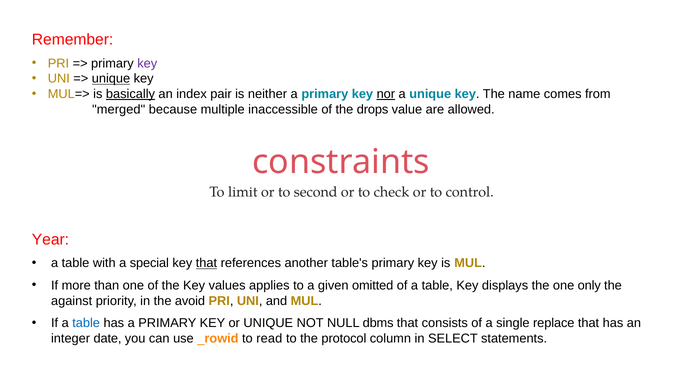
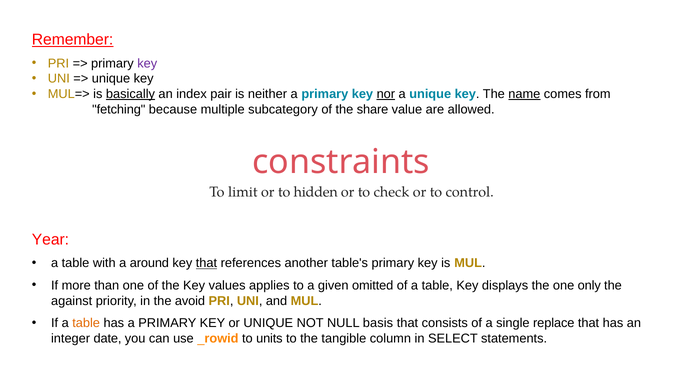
Remember underline: none -> present (73, 40)
unique underline: present -> none (111, 79)
name underline: none -> present (524, 94)
merged: merged -> fetching (119, 109)
inaccessible: inaccessible -> subcategory (283, 109)
drops: drops -> share (373, 109)
second: second -> hidden (316, 192)
special: special -> around (149, 263)
table colour: blue -> orange (86, 323)
dbms: dbms -> basis (378, 323)
read: read -> units (269, 338)
protocol: protocol -> tangible (344, 338)
